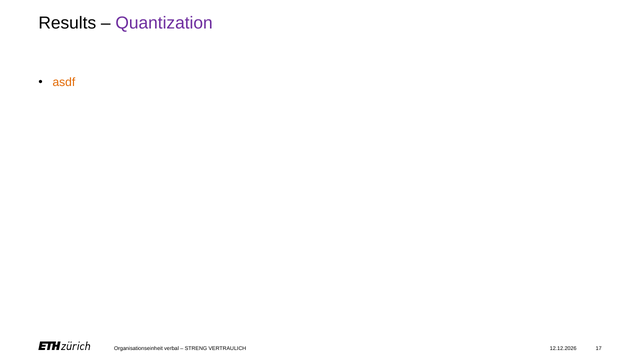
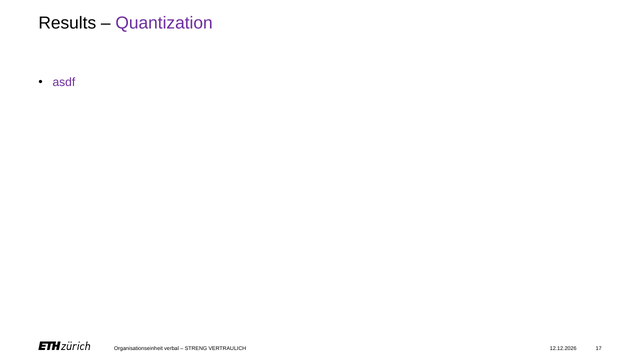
asdf colour: orange -> purple (64, 82)
